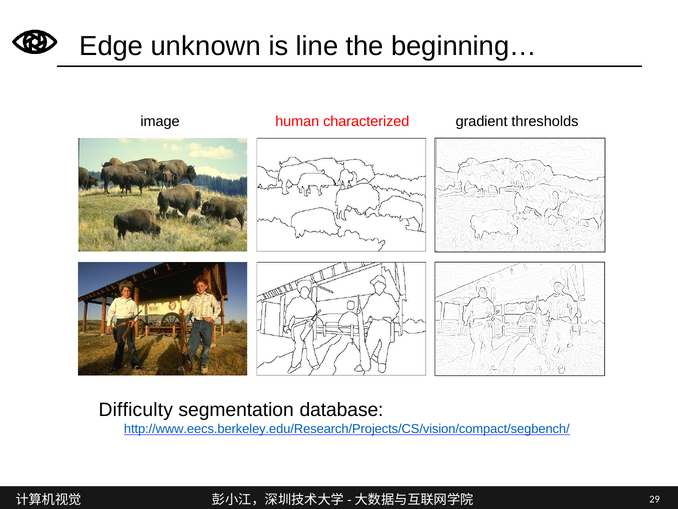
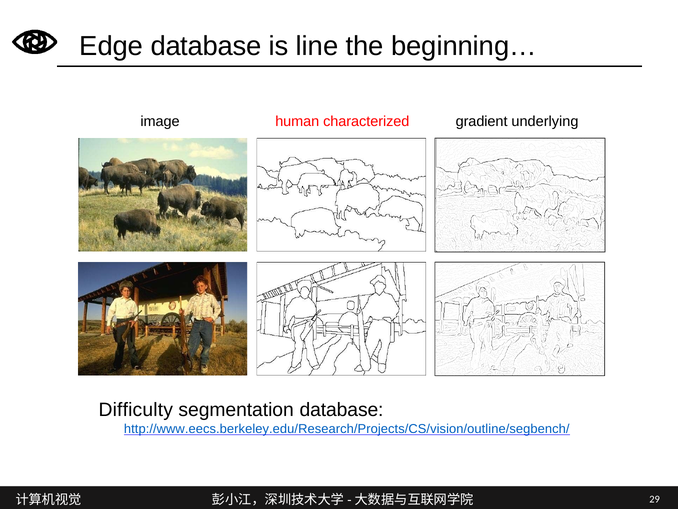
Edge unknown: unknown -> database (206, 46)
thresholds: thresholds -> underlying (545, 121)
http://www.eecs.berkeley.edu/Research/Projects/CS/vision/compact/segbench/: http://www.eecs.berkeley.edu/Research/Projects/CS/vision/compact/segbench/ -> http://www.eecs.berkeley.edu/Research/Projects/CS/vision/outline/segbench/ (347, 429)
